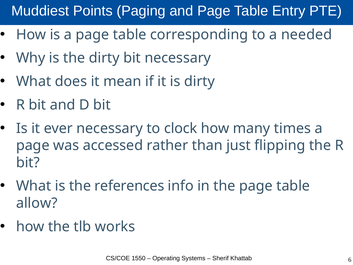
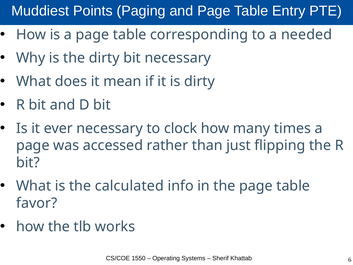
references: references -> calculated (129, 186)
allow: allow -> favor (37, 203)
